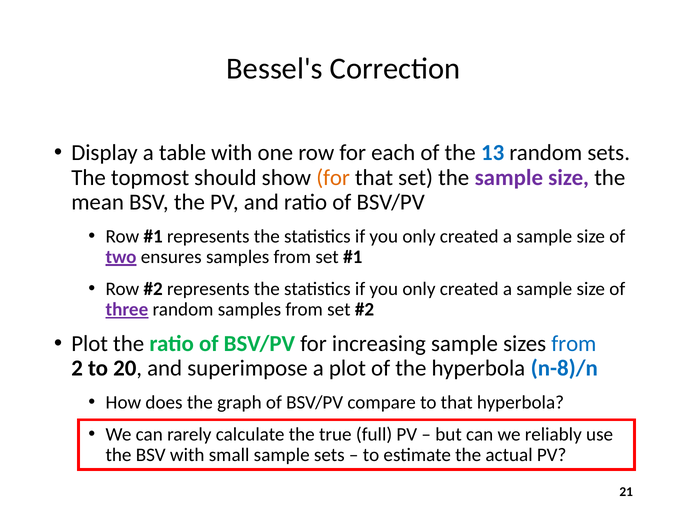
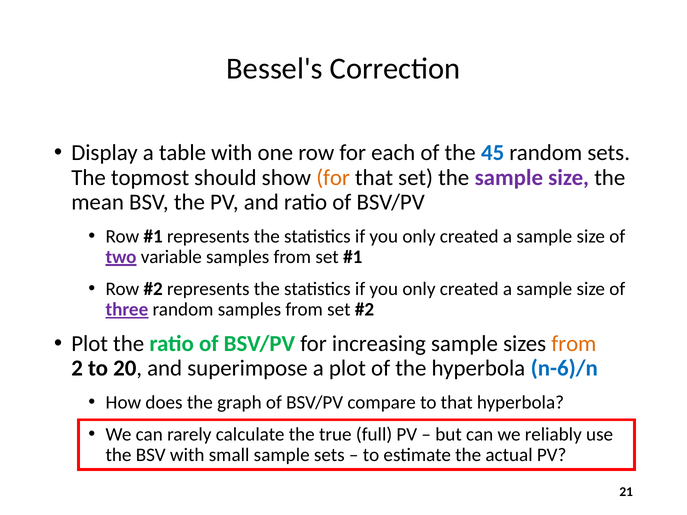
13: 13 -> 45 (493, 153)
ensures: ensures -> variable (171, 257)
from colour: blue -> orange (574, 344)
n-8)/n: n-8)/n -> n-6)/n (564, 368)
